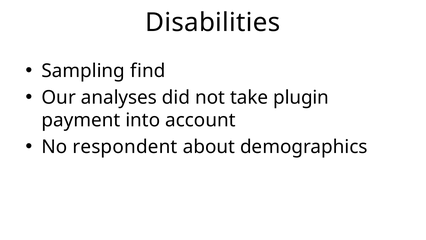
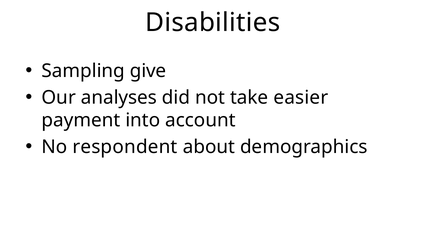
find: find -> give (148, 71)
plugin: plugin -> easier (301, 97)
